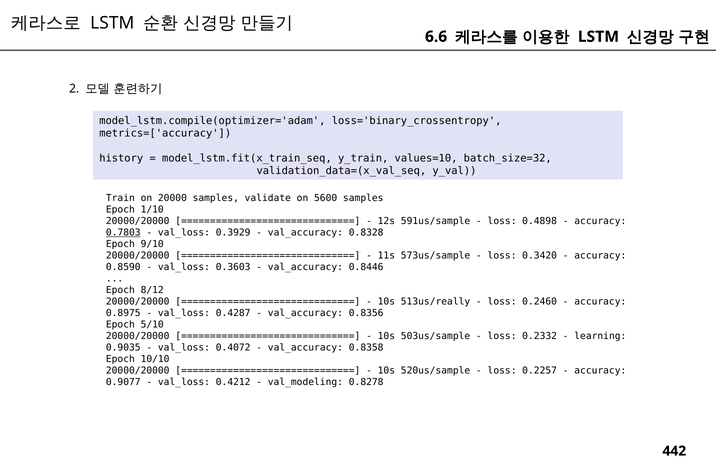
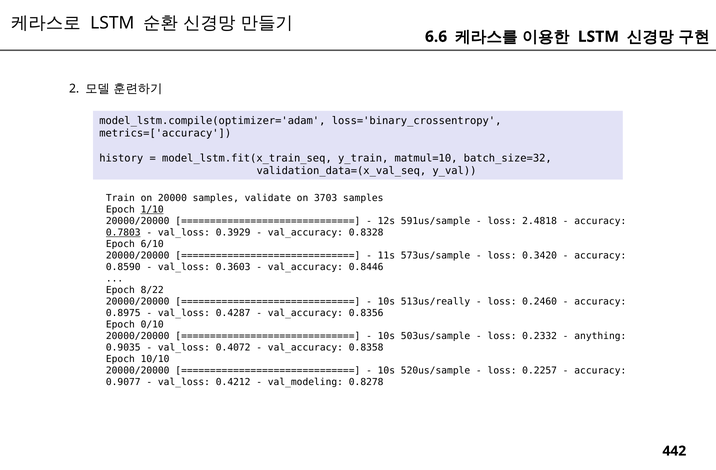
values=10: values=10 -> matmul=10 (426, 159)
5600: 5600 -> 3703 (326, 198)
1/10 underline: none -> present (152, 210)
0.4898: 0.4898 -> 2.4818 (540, 221)
9/10: 9/10 -> 6/10 (152, 244)
8/12: 8/12 -> 8/22 (152, 290)
5/10: 5/10 -> 0/10 (152, 325)
learning: learning -> anything (600, 336)
